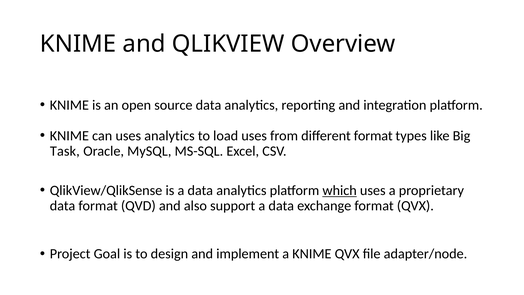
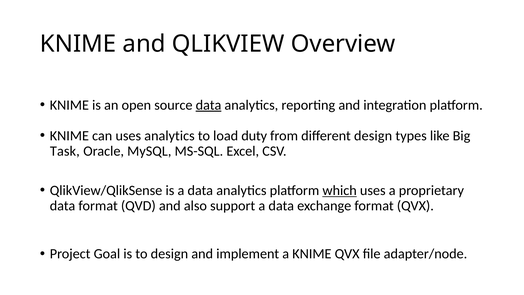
data underline: none -> present (209, 105)
load uses: uses -> duty (254, 136)
different format: format -> design (373, 136)
